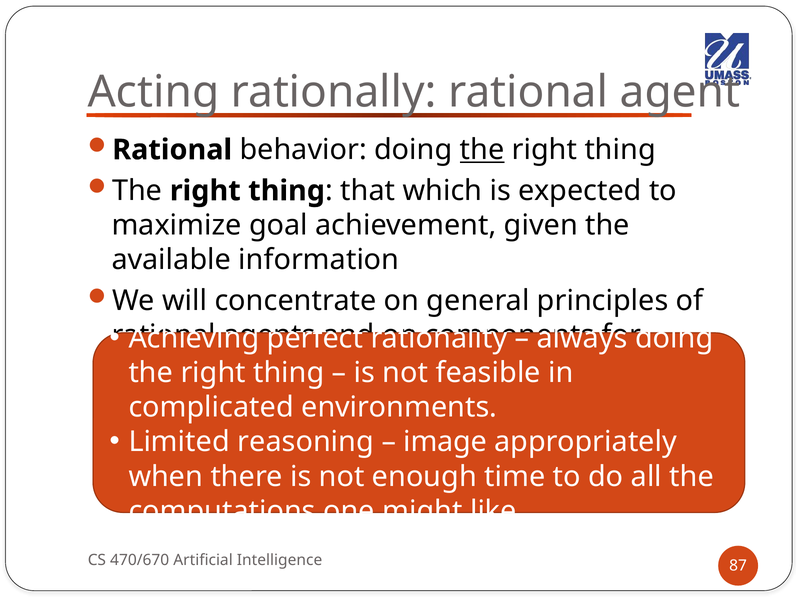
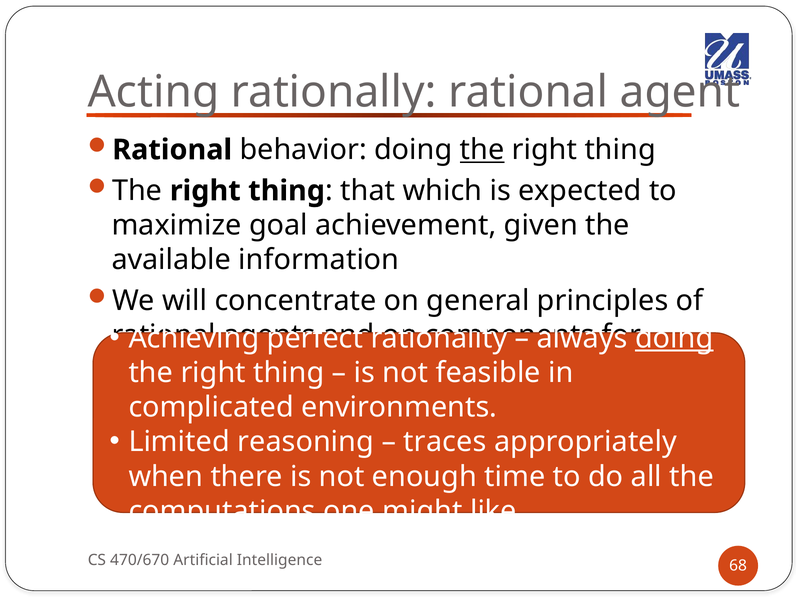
doing underline: none -> present (674, 338)
image: image -> traces (445, 442)
87: 87 -> 68 (738, 565)
